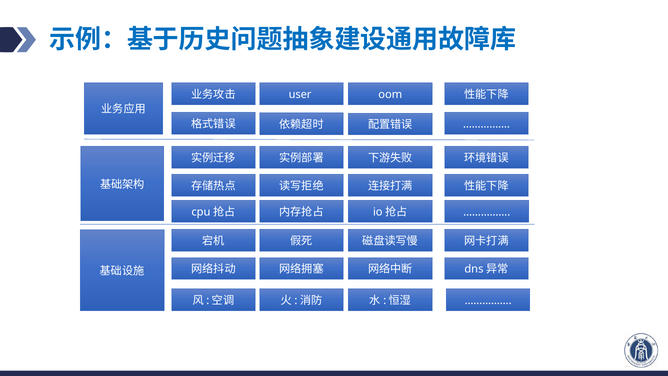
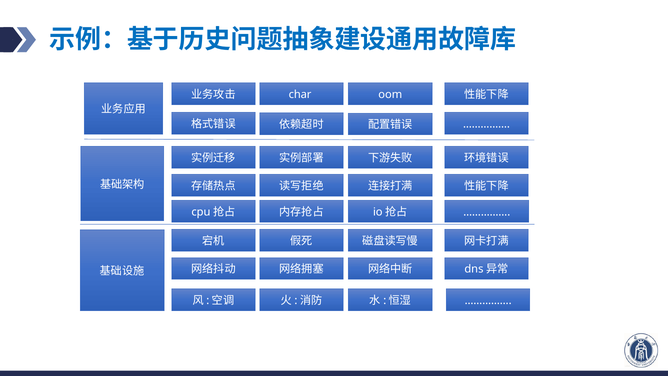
user: user -> char (300, 94)
